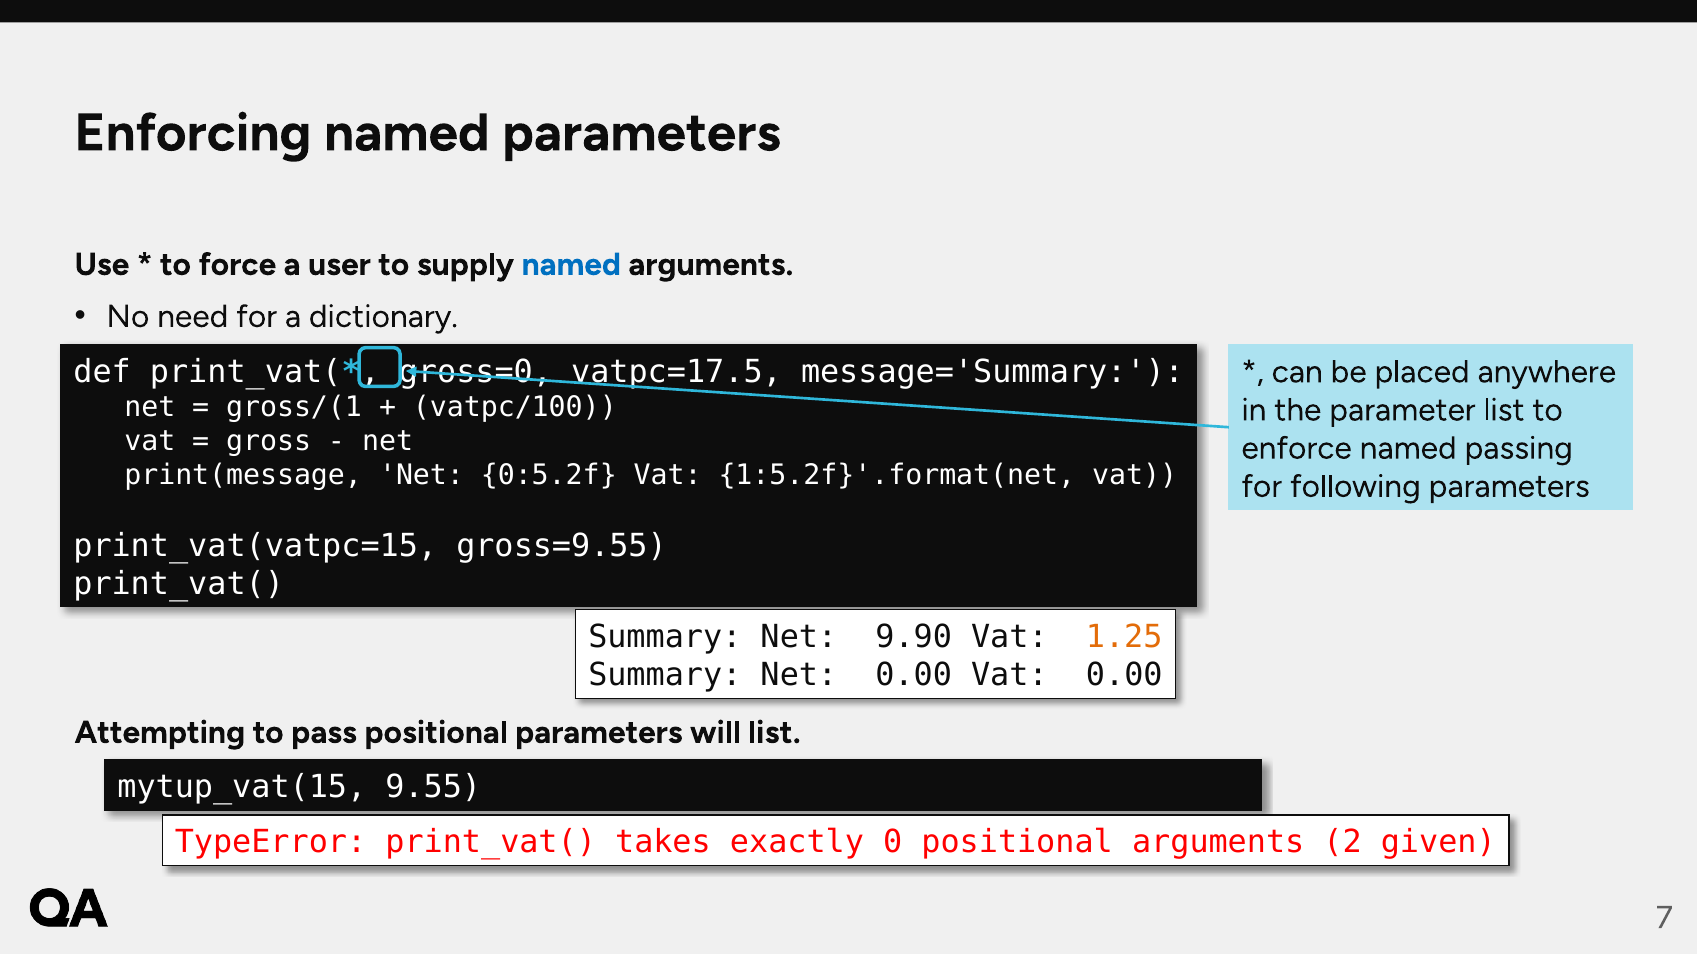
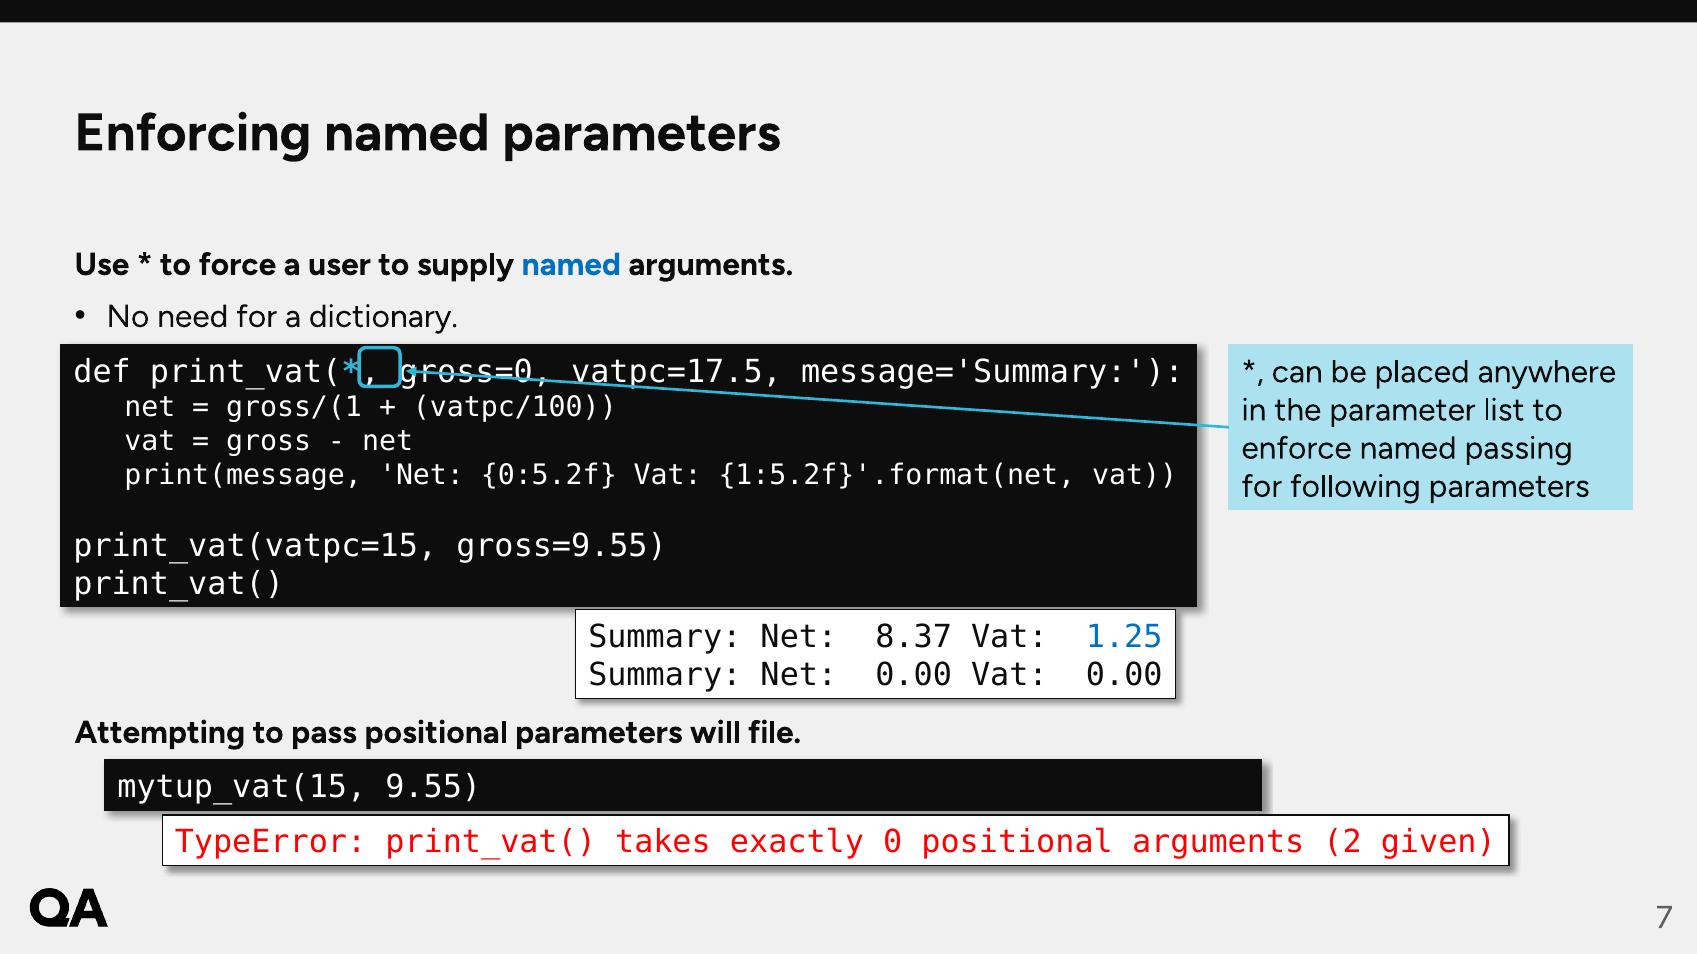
9.90: 9.90 -> 8.37 (914, 638)
1.25 colour: orange -> blue (1124, 638)
will list: list -> file (775, 733)
